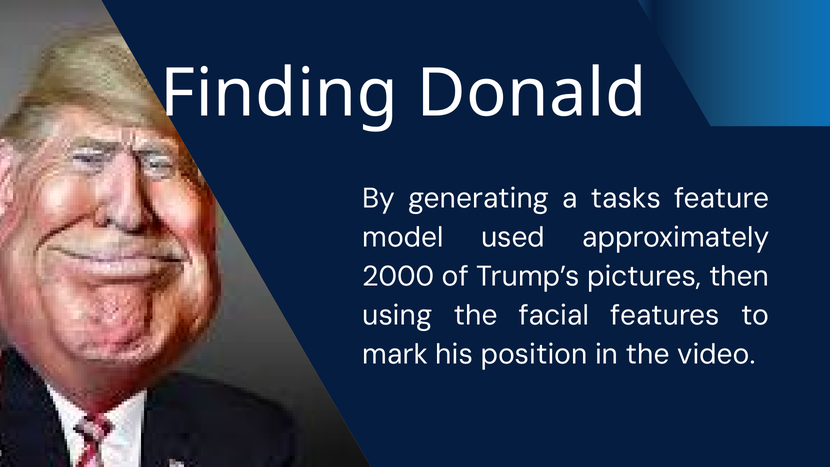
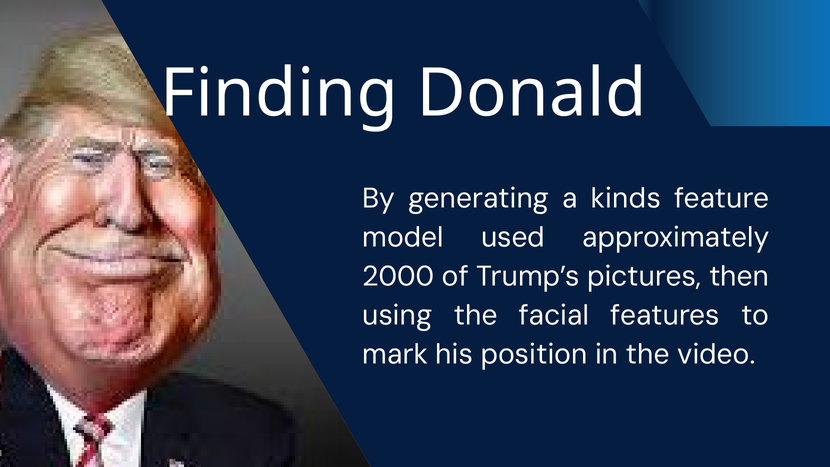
tasks: tasks -> kinds (626, 198)
